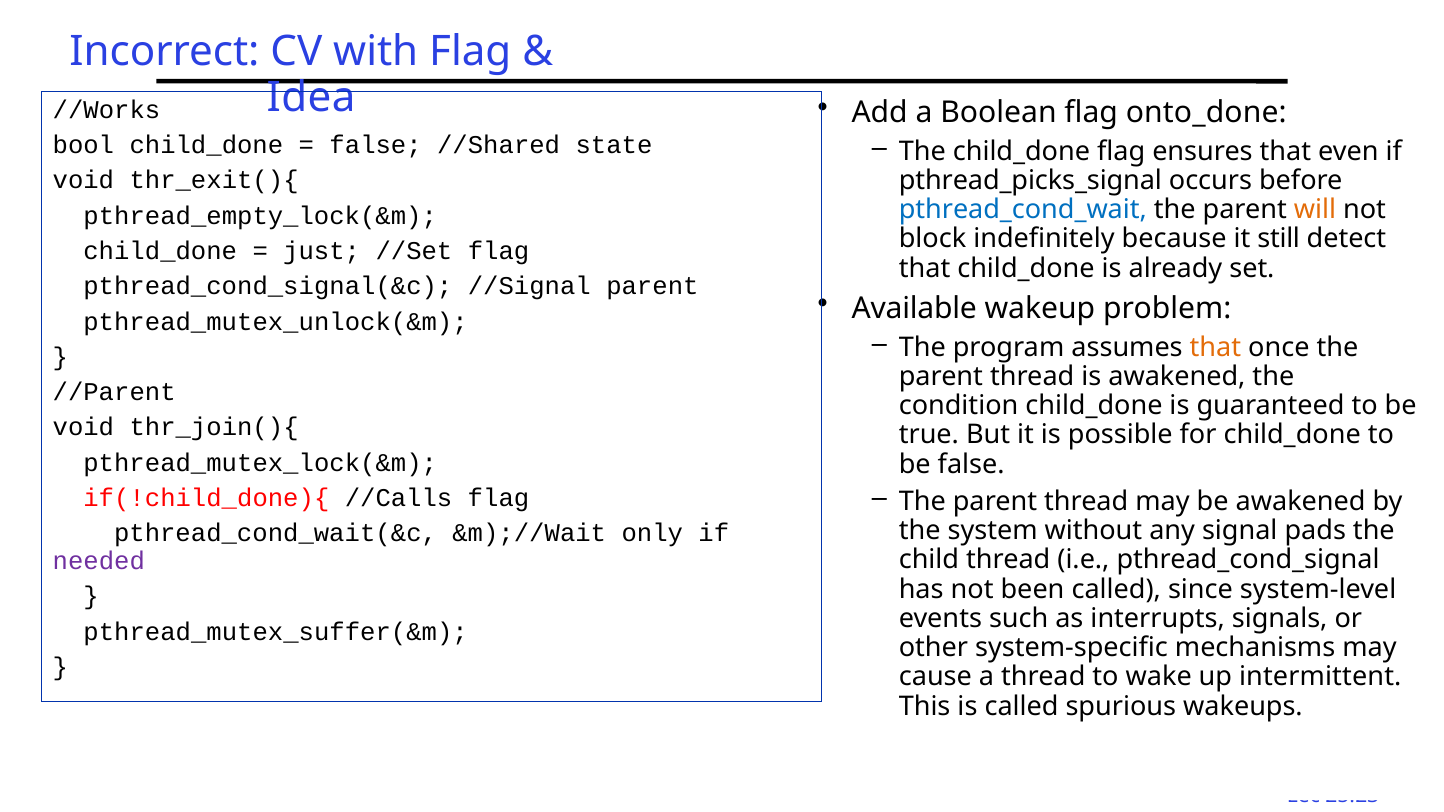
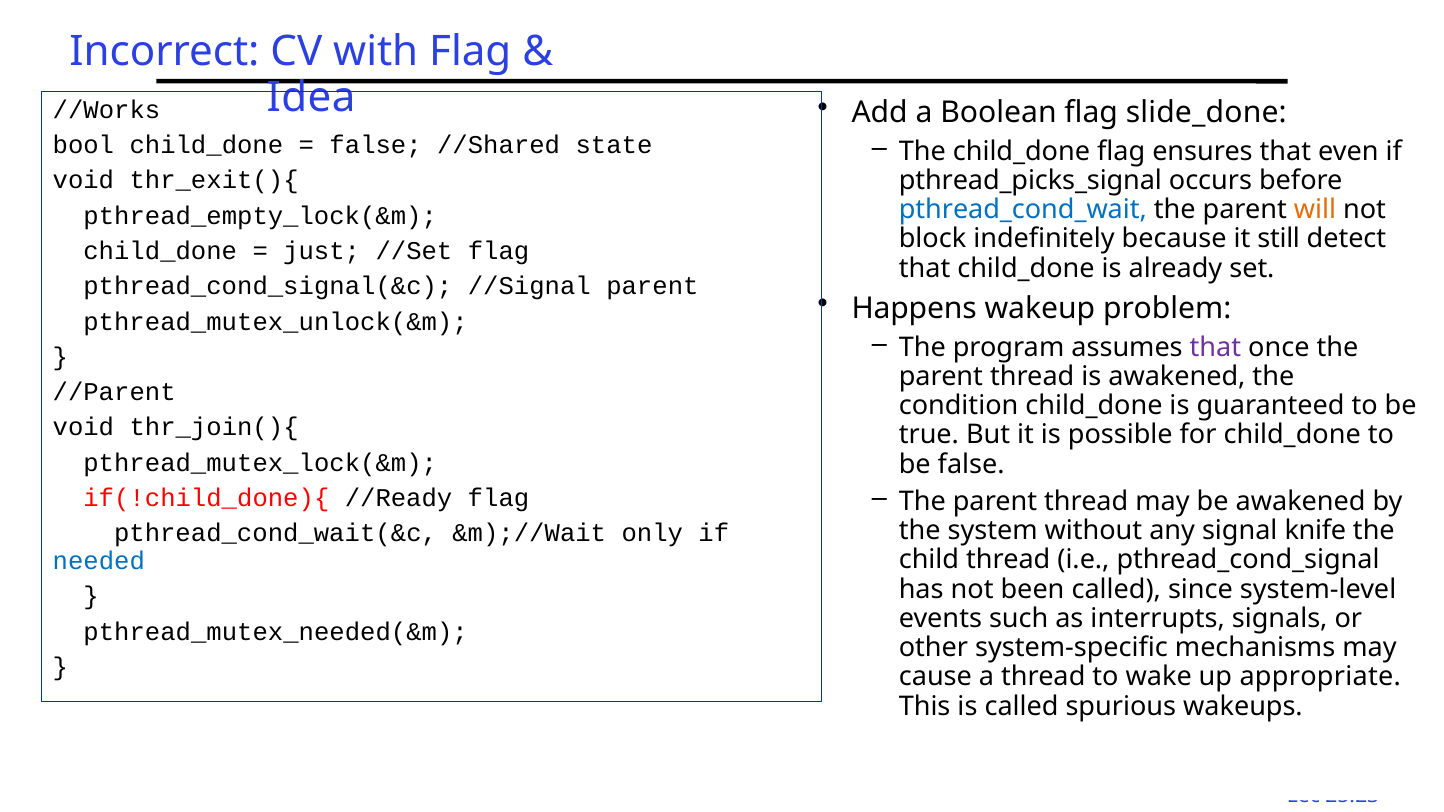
onto_done: onto_done -> slide_done (1206, 112)
Available: Available -> Happens (914, 308)
that colour: orange -> purple (1215, 347)
//Calls: //Calls -> //Ready (399, 498)
pads: pads -> knife (1315, 531)
needed colour: purple -> blue (99, 561)
pthread_mutex_suffer(&m: pthread_mutex_suffer(&m -> pthread_mutex_needed(&m (276, 632)
intermittent: intermittent -> appropriate (1320, 677)
